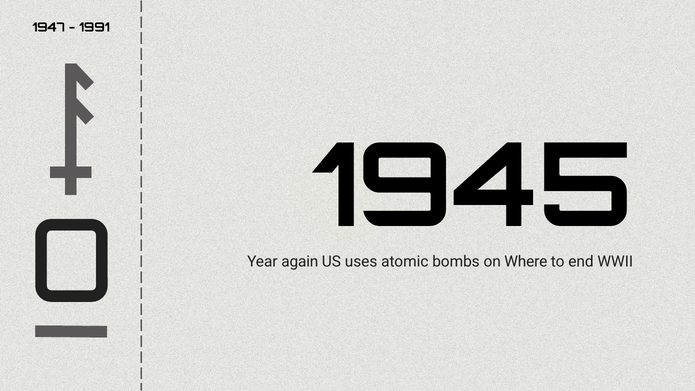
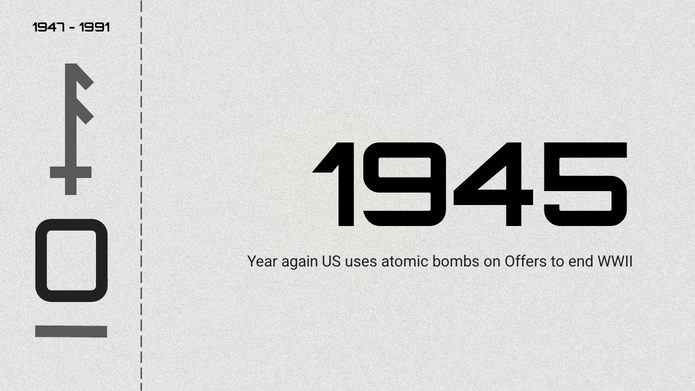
Where: Where -> Offers (526, 261)
